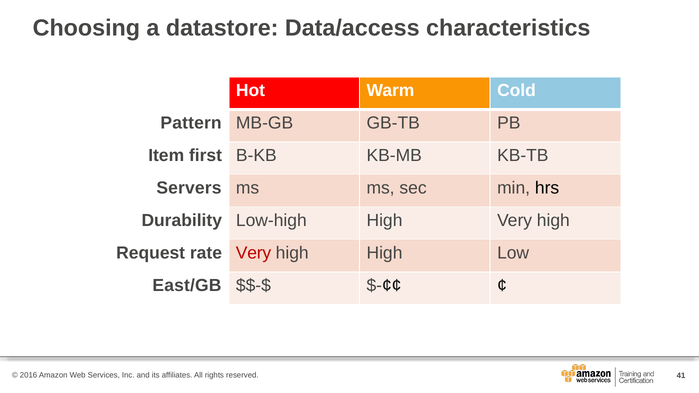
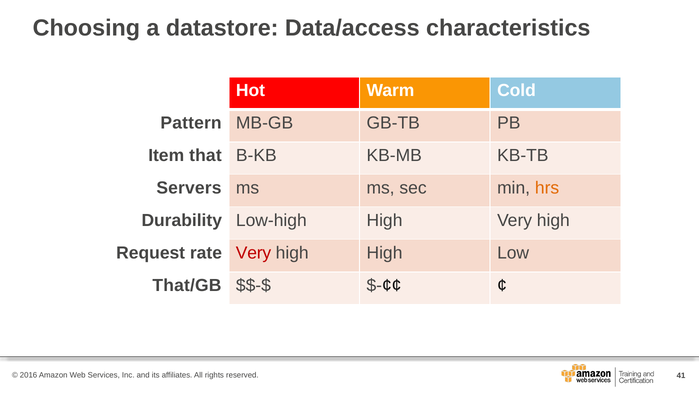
first: first -> that (205, 156)
hrs colour: black -> orange (547, 188)
East/GB: East/GB -> That/GB (187, 286)
